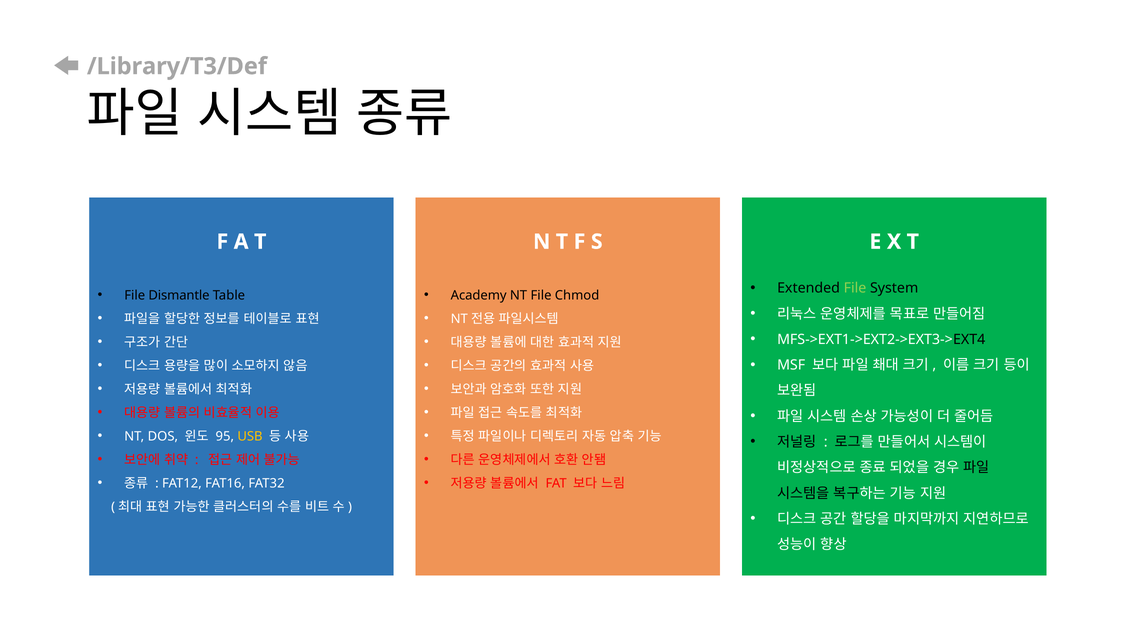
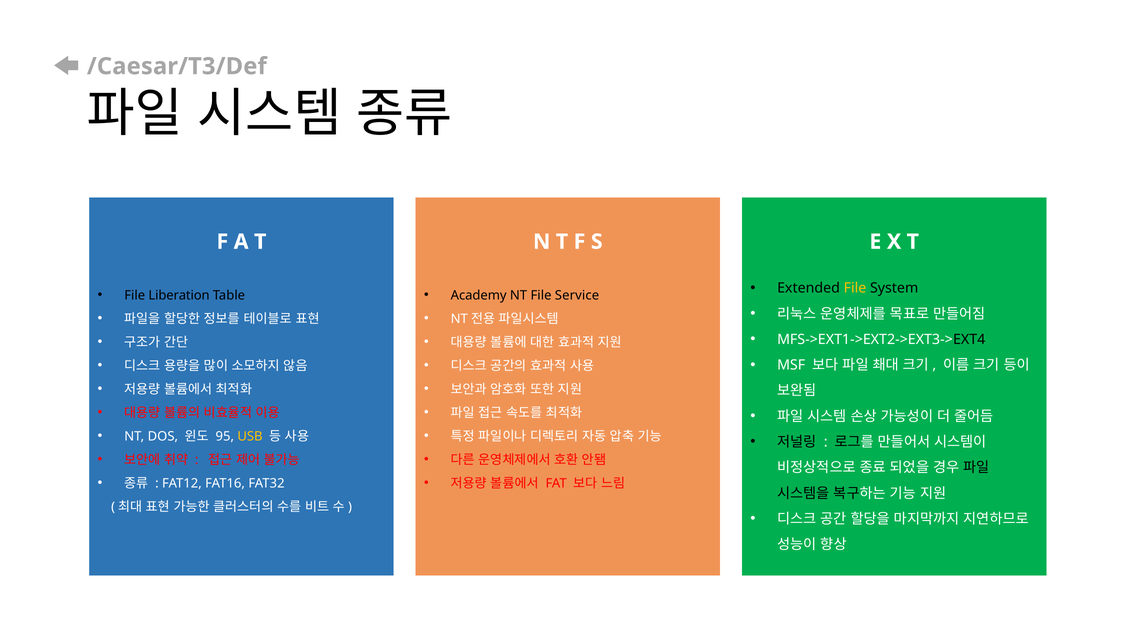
/Library/T3/Def: /Library/T3/Def -> /Caesar/T3/Def (177, 66)
File colour: light green -> yellow (855, 288)
Dismantle: Dismantle -> Liberation (179, 295)
Chmod: Chmod -> Service (577, 295)
